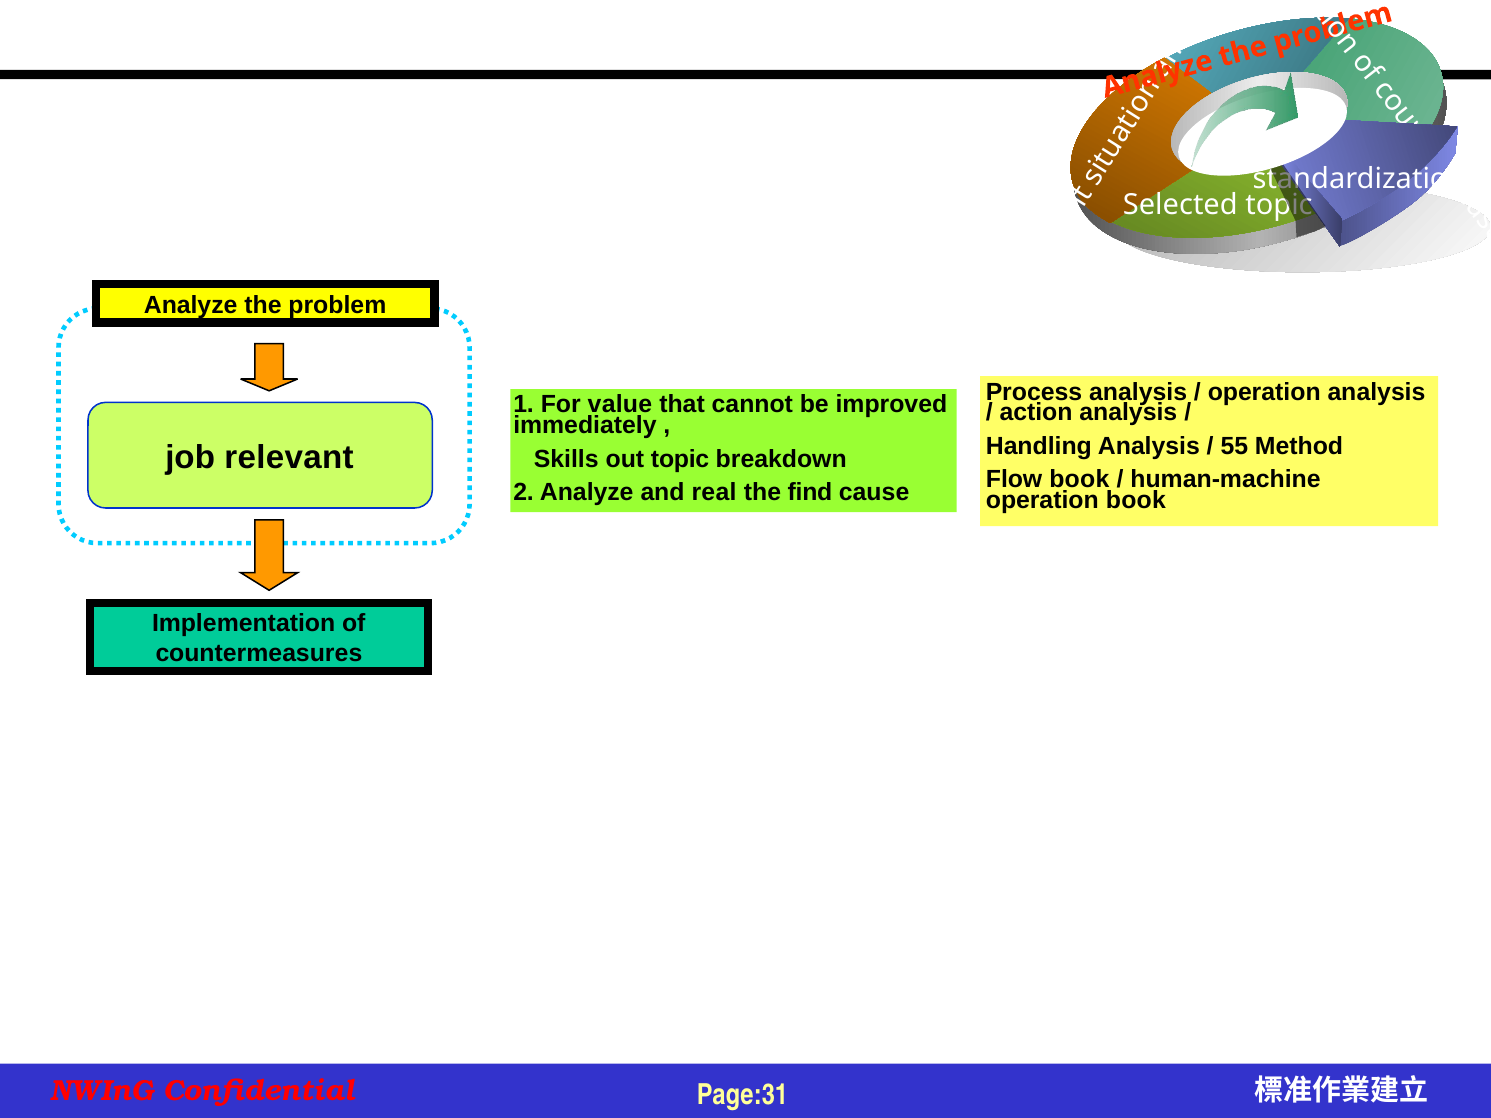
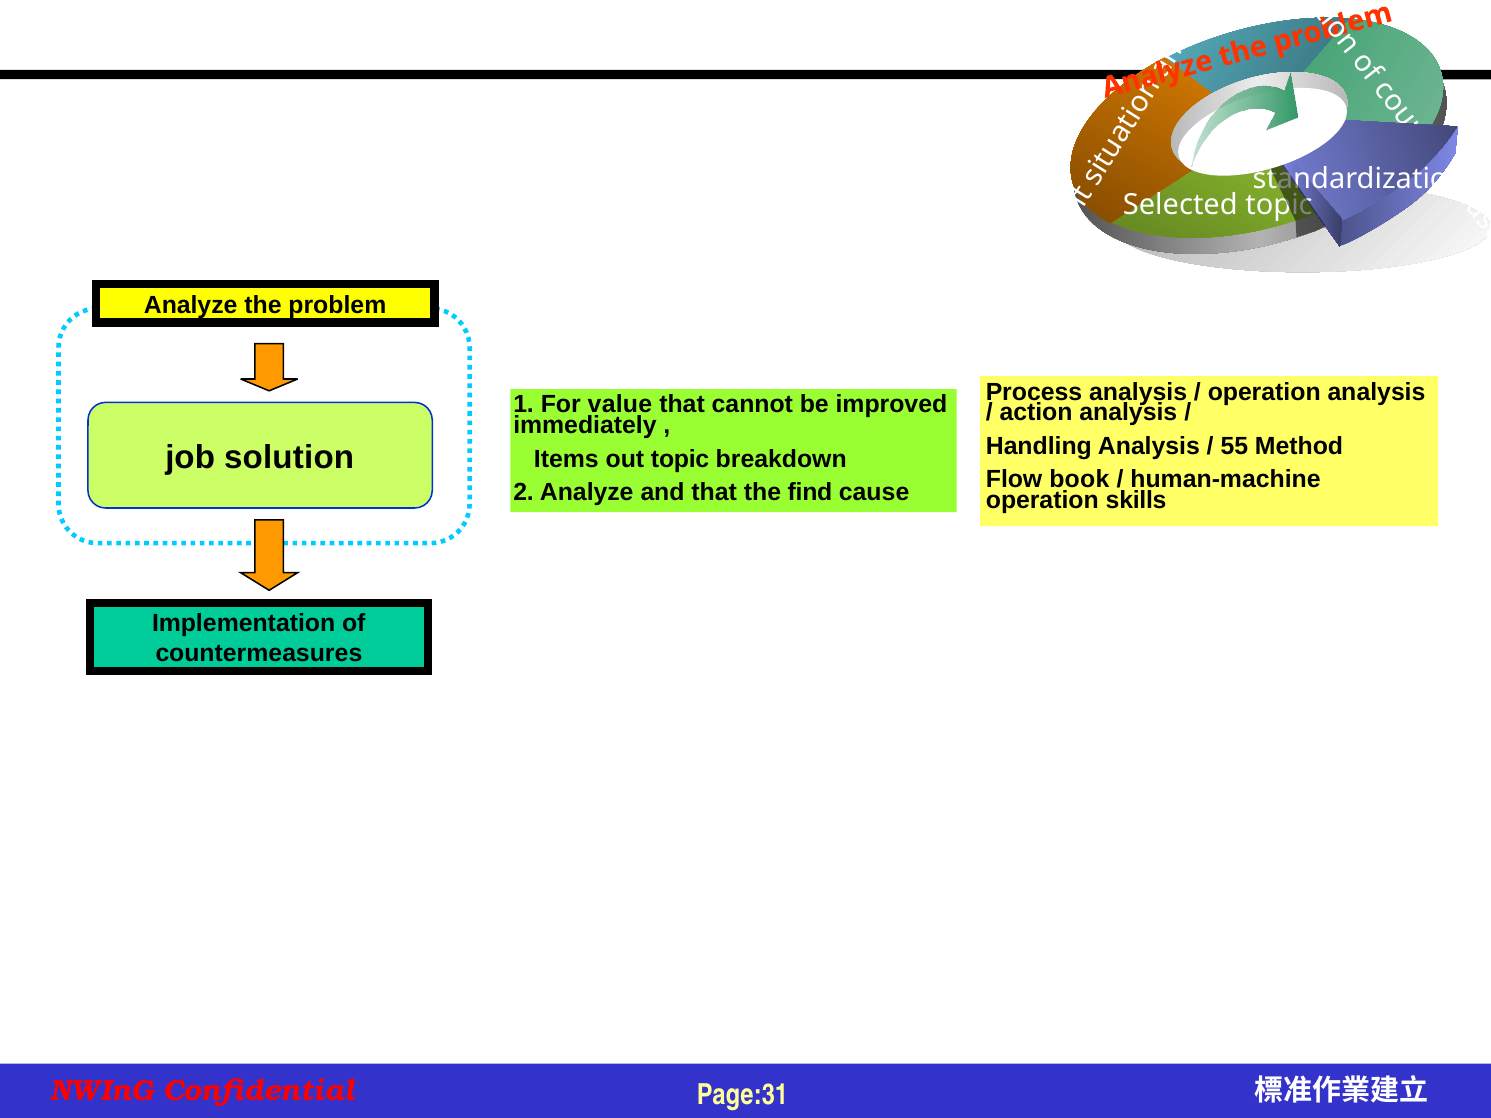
relevant: relevant -> solution (289, 458)
Skills: Skills -> Items (566, 459)
and real: real -> that (714, 492)
operation book: book -> skills (1136, 500)
